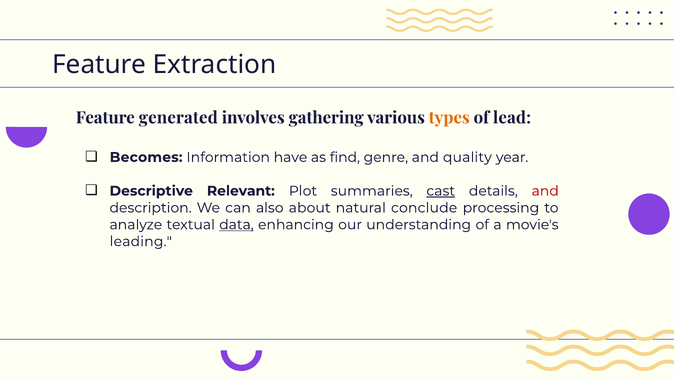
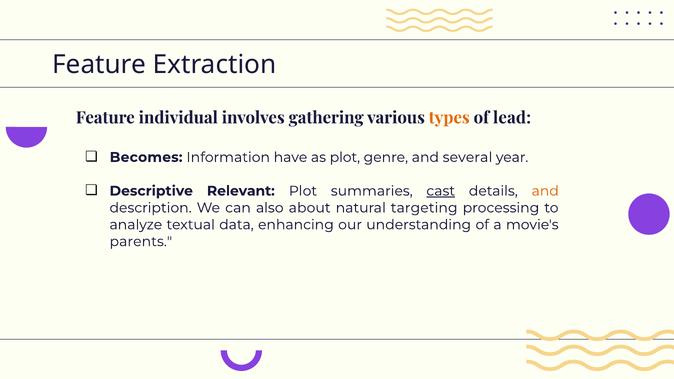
generated: generated -> individual (178, 118)
as find: find -> plot (345, 157)
quality: quality -> several (467, 157)
and colour: red -> orange (545, 191)
conclude: conclude -> targeting (424, 208)
data underline: present -> none (236, 225)
leading: leading -> parents (141, 242)
